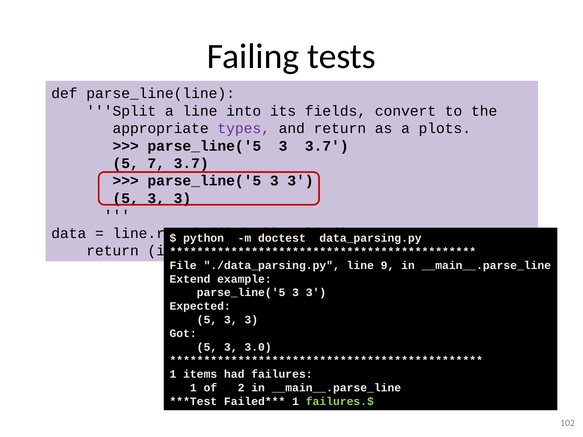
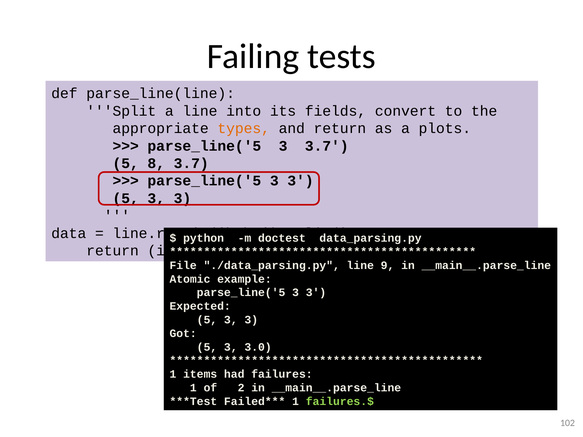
types colour: purple -> orange (244, 128)
7: 7 -> 8 (156, 163)
Extend: Extend -> Atomic (190, 279)
